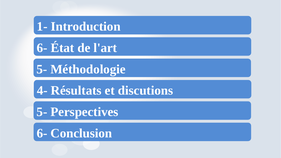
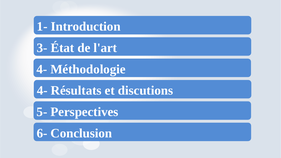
6-: 6- -> 3- (42, 48)
5-: 5- -> 4- (42, 69)
